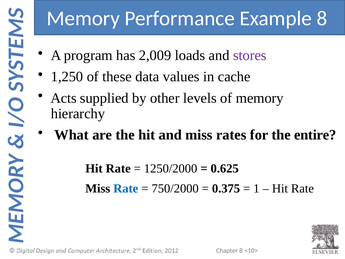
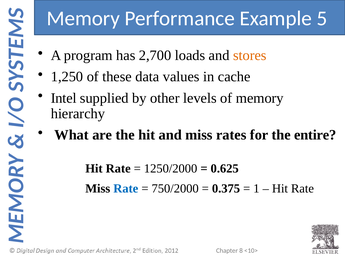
Example 8: 8 -> 5 (322, 18)
2,009: 2,009 -> 2,700 (155, 55)
stores colour: purple -> orange (250, 55)
Acts: Acts -> Intel (64, 98)
